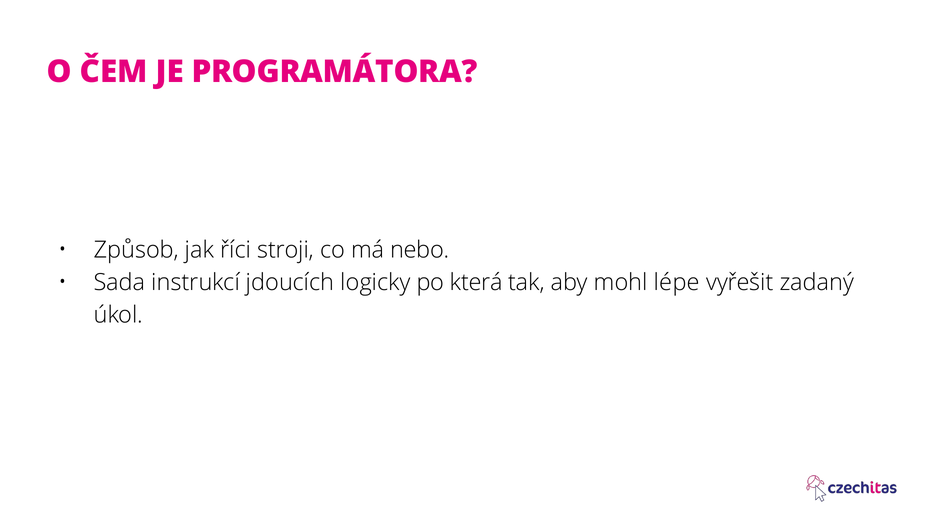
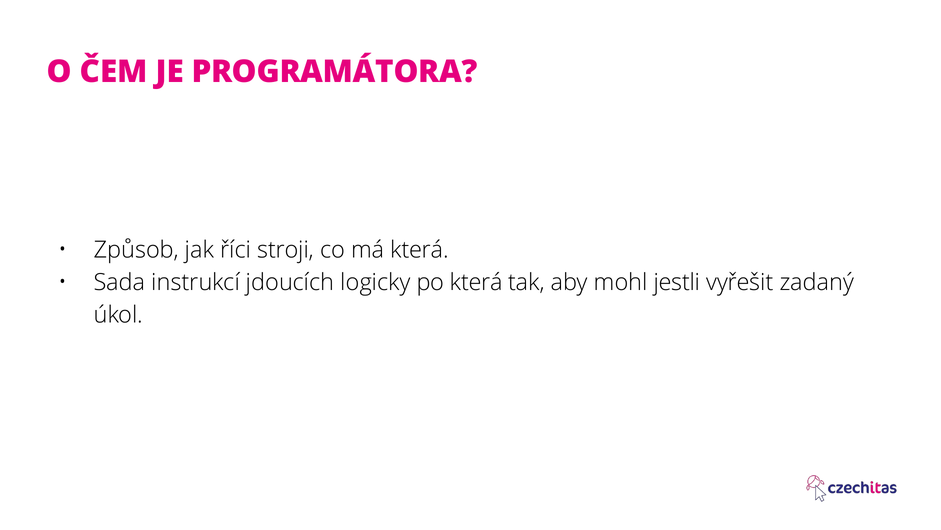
má nebo: nebo -> která (420, 250)
lépe: lépe -> jestli (677, 282)
